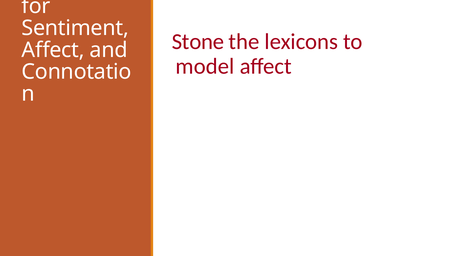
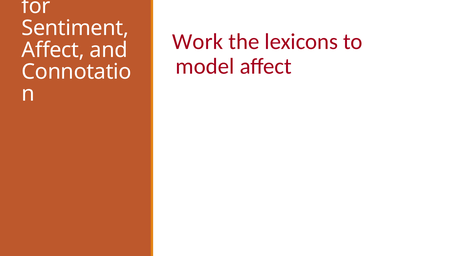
Stone: Stone -> Work (198, 42)
